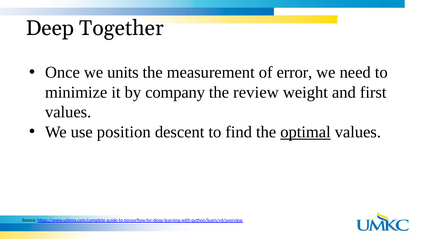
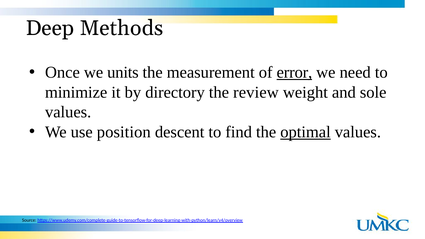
Together: Together -> Methods (121, 28)
error underline: none -> present (294, 73)
company: company -> directory (175, 92)
first: first -> sole (373, 92)
